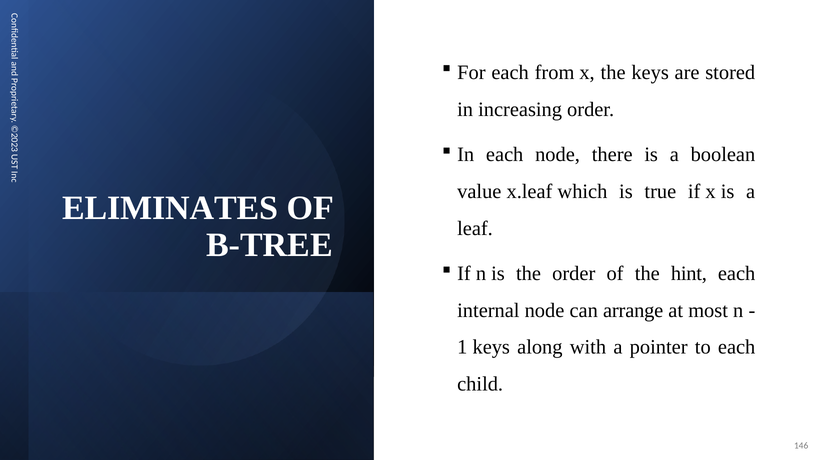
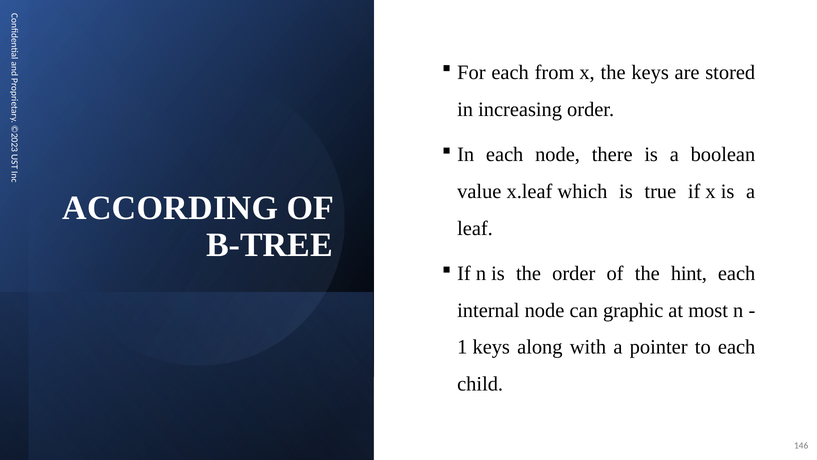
ELIMINATES: ELIMINATES -> ACCORDING (170, 208)
arrange: arrange -> graphic (633, 310)
